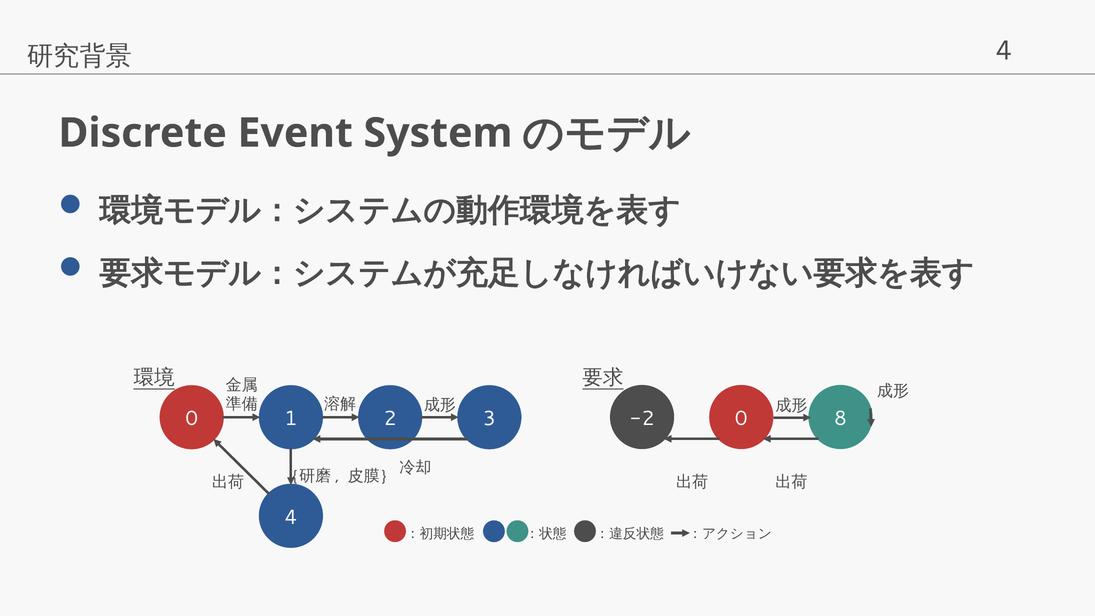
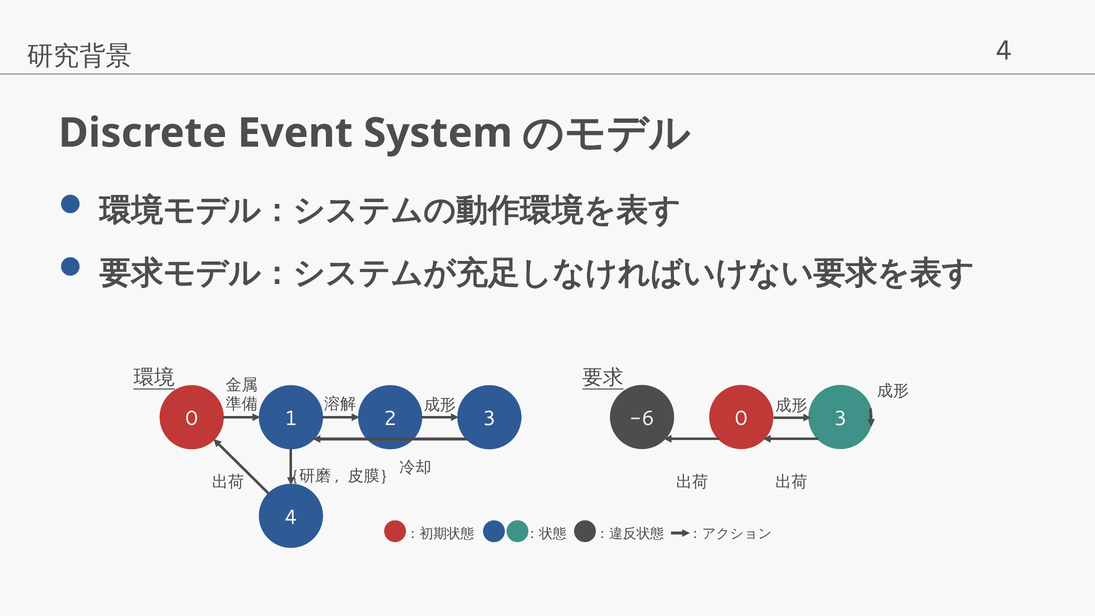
-2: -2 -> -6 (642, 418)
0 8: 8 -> 3 (840, 418)
